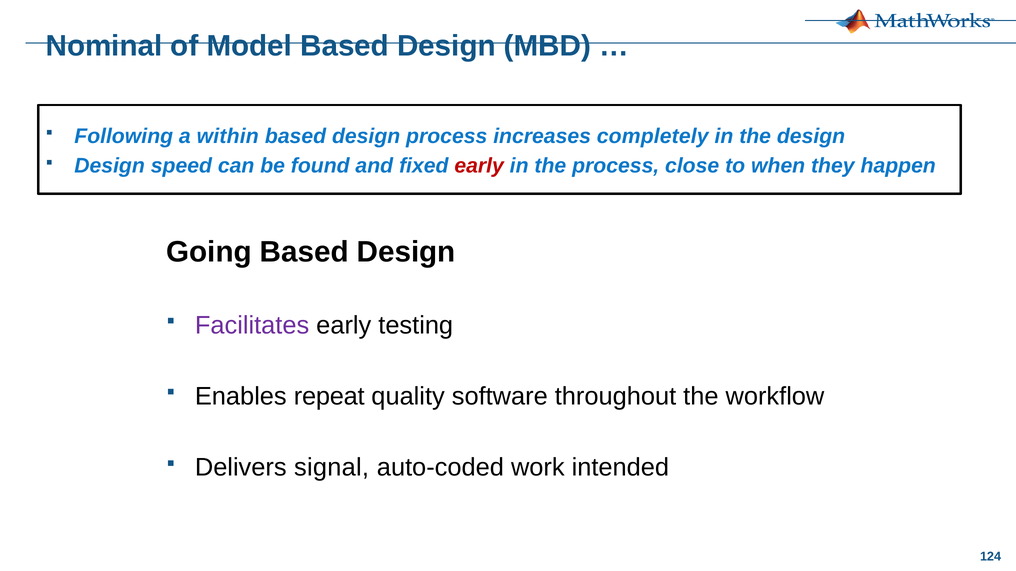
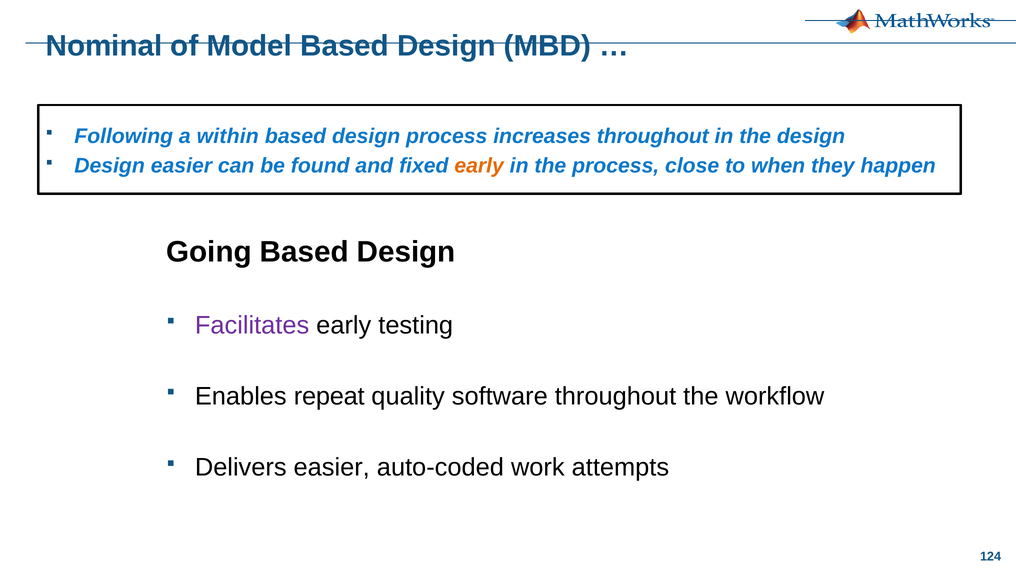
increases completely: completely -> throughout (653, 136)
Design speed: speed -> easier (181, 166)
early colour: red -> orange (479, 166)
Delivers signal: signal -> easier (332, 468)
intended: intended -> attempts (620, 468)
